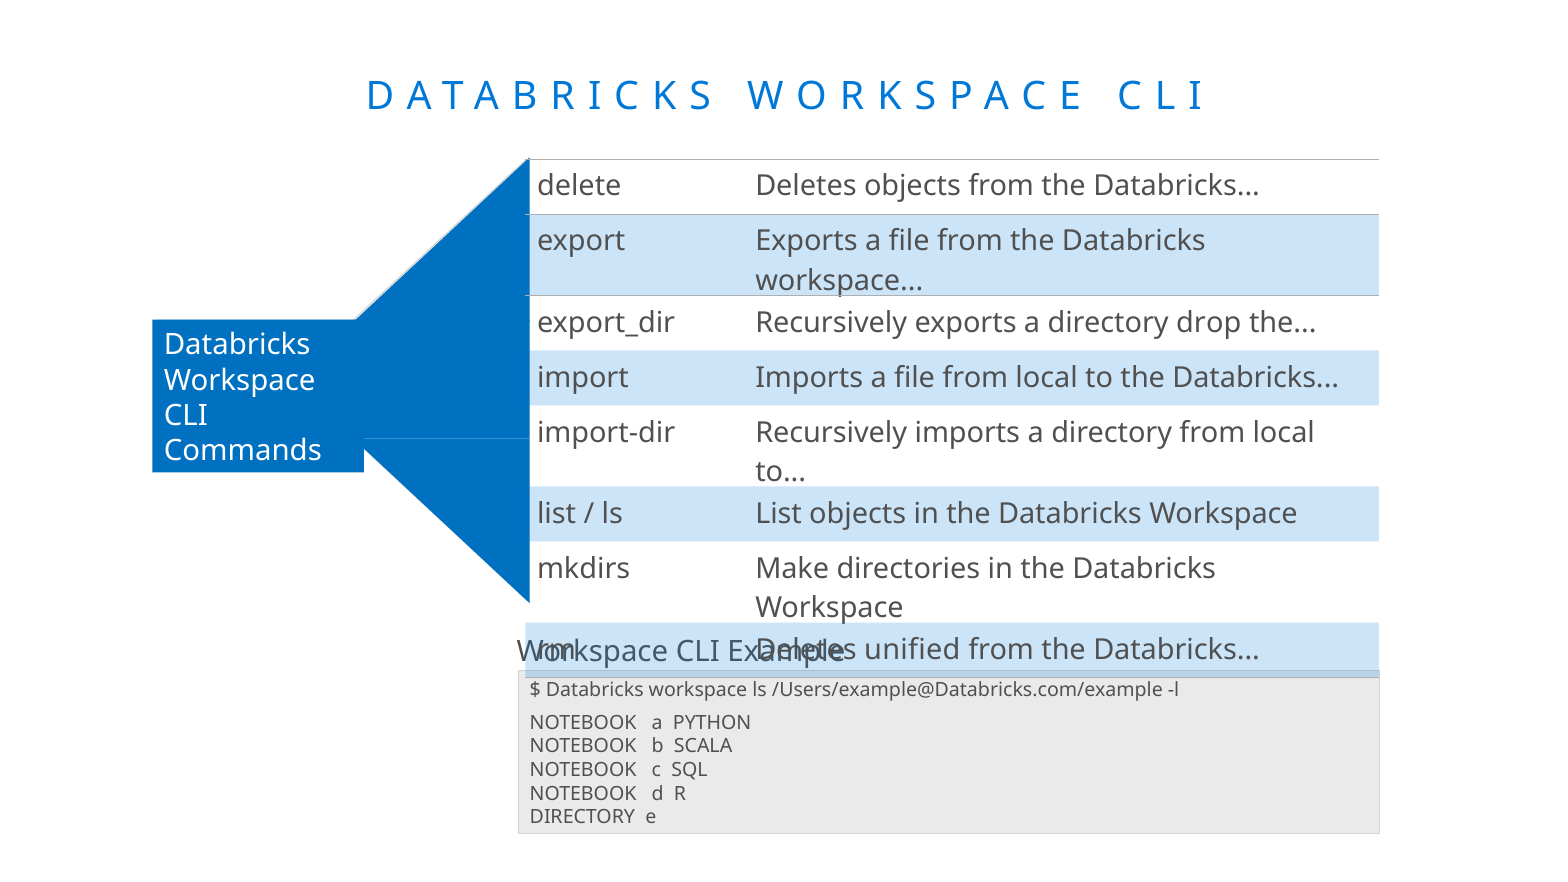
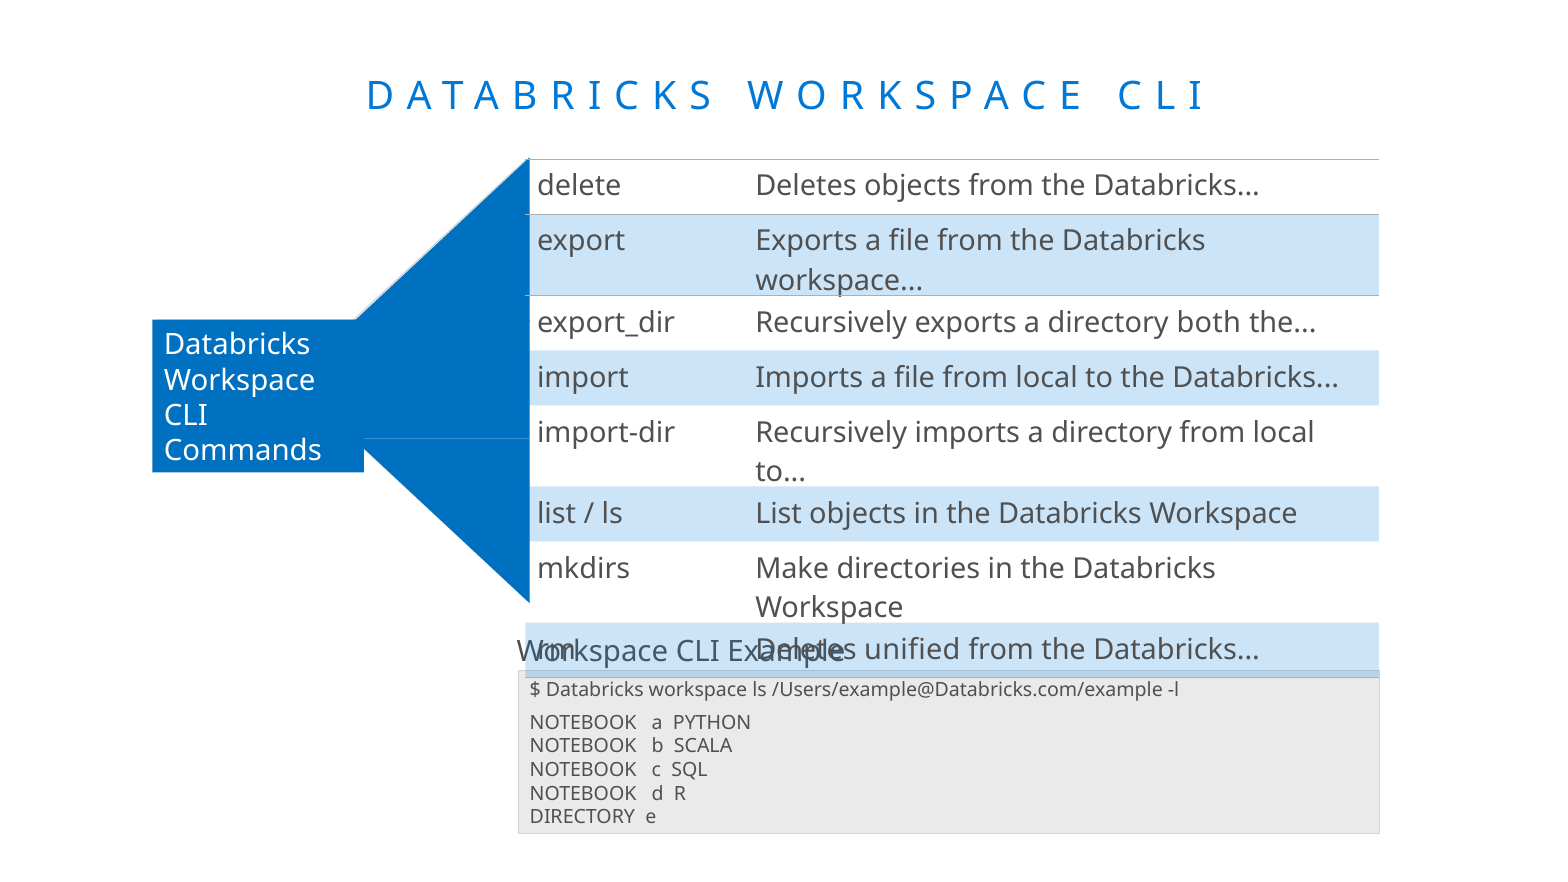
drop: drop -> both (1209, 323)
